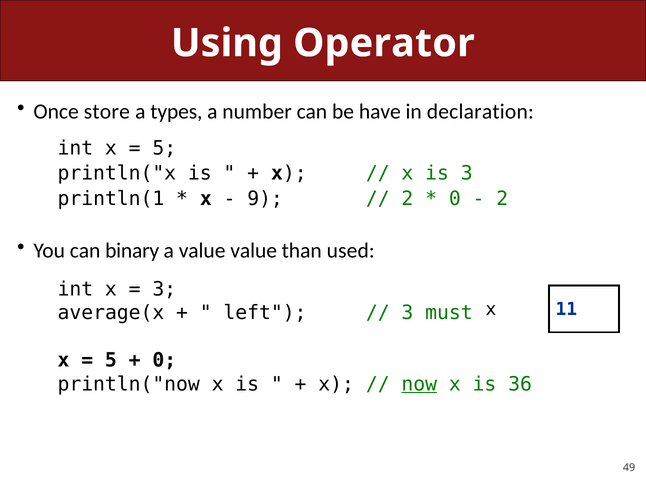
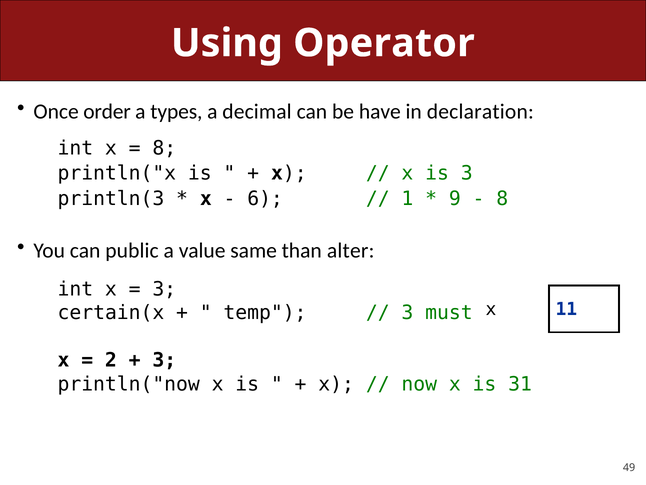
store: store -> order (107, 112)
number: number -> decimal (257, 112)
5: 5 -> 8 (164, 148)
println(1: println(1 -> println(3 (111, 198)
9: 9 -> 6 (265, 198)
2: 2 -> 1 (407, 198)
0: 0 -> 9 (455, 198)
2: 2 -> 8 (502, 198)
binary: binary -> public (132, 250)
value value: value -> same (254, 250)
used: used -> alter (351, 250)
average(x: average(x -> certain(x (111, 313)
left: left -> temp (265, 313)
5: 5 -> 2 (111, 360)
0: 0 -> 3 (164, 360)
now underline: present -> none (419, 384)
36: 36 -> 31 (520, 384)
